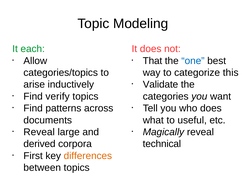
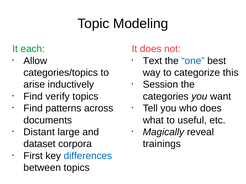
That: That -> Text (152, 61)
Validate: Validate -> Session (160, 85)
Reveal: Reveal -> Distant (39, 132)
derived: derived -> dataset (39, 144)
technical: technical -> trainings (162, 144)
differences colour: orange -> blue (88, 156)
